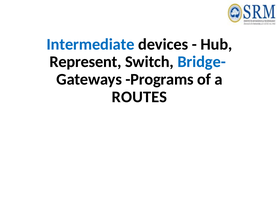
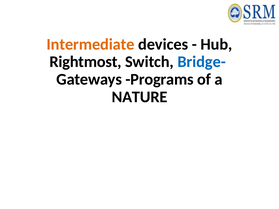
Intermediate colour: blue -> orange (91, 44)
Represent: Represent -> Rightmost (85, 62)
ROUTES: ROUTES -> NATURE (140, 97)
